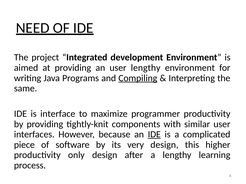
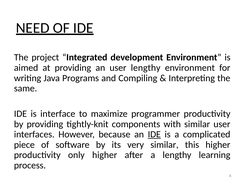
Compiling underline: present -> none (138, 78)
very design: design -> similar (164, 145)
only design: design -> higher (105, 155)
